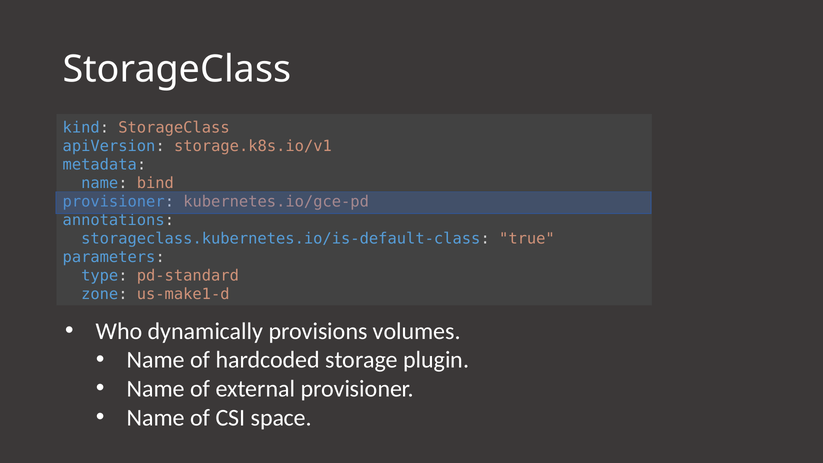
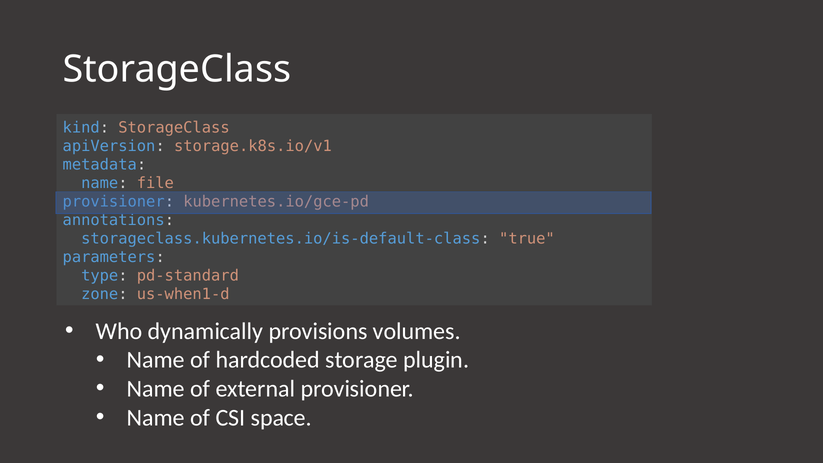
bind: bind -> file (155, 183)
us-make1-d: us-make1-d -> us-when1-d (183, 294)
